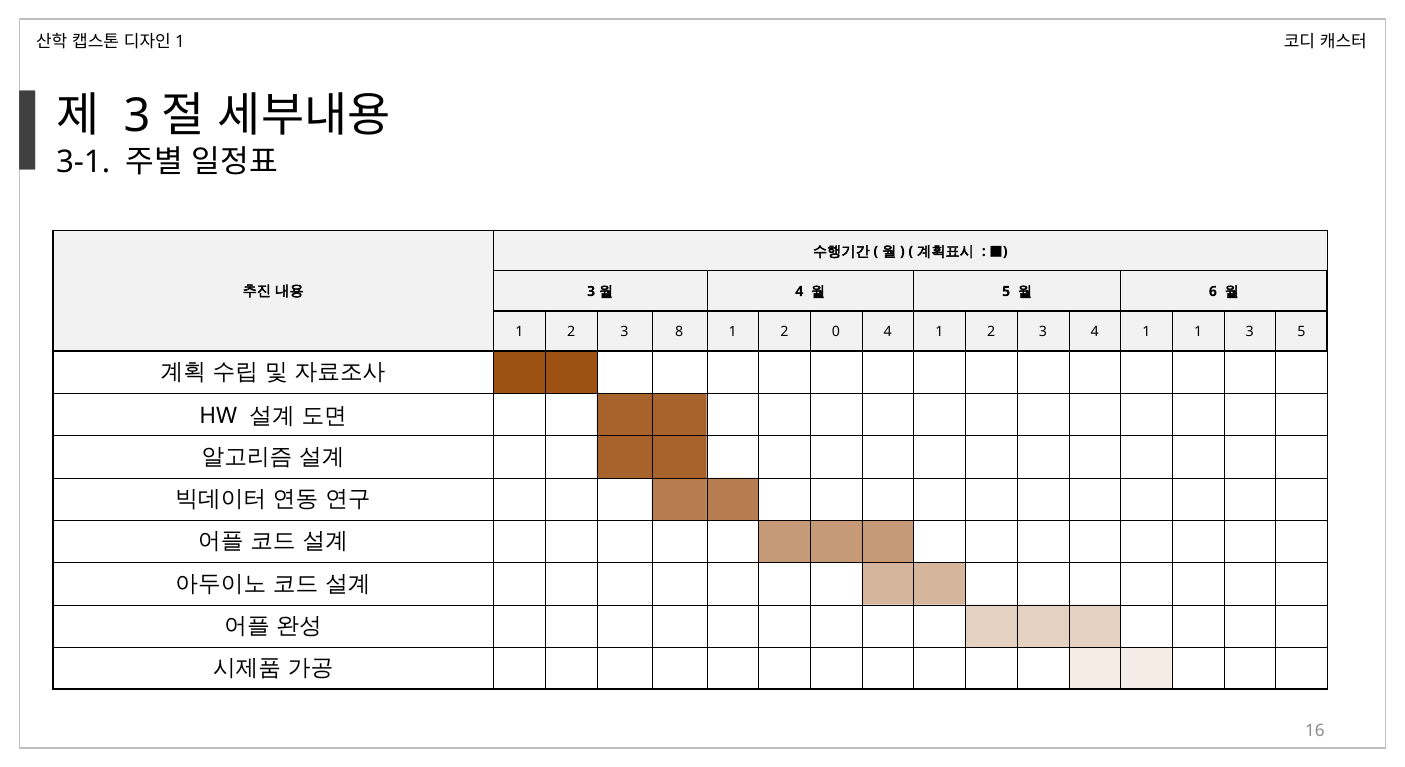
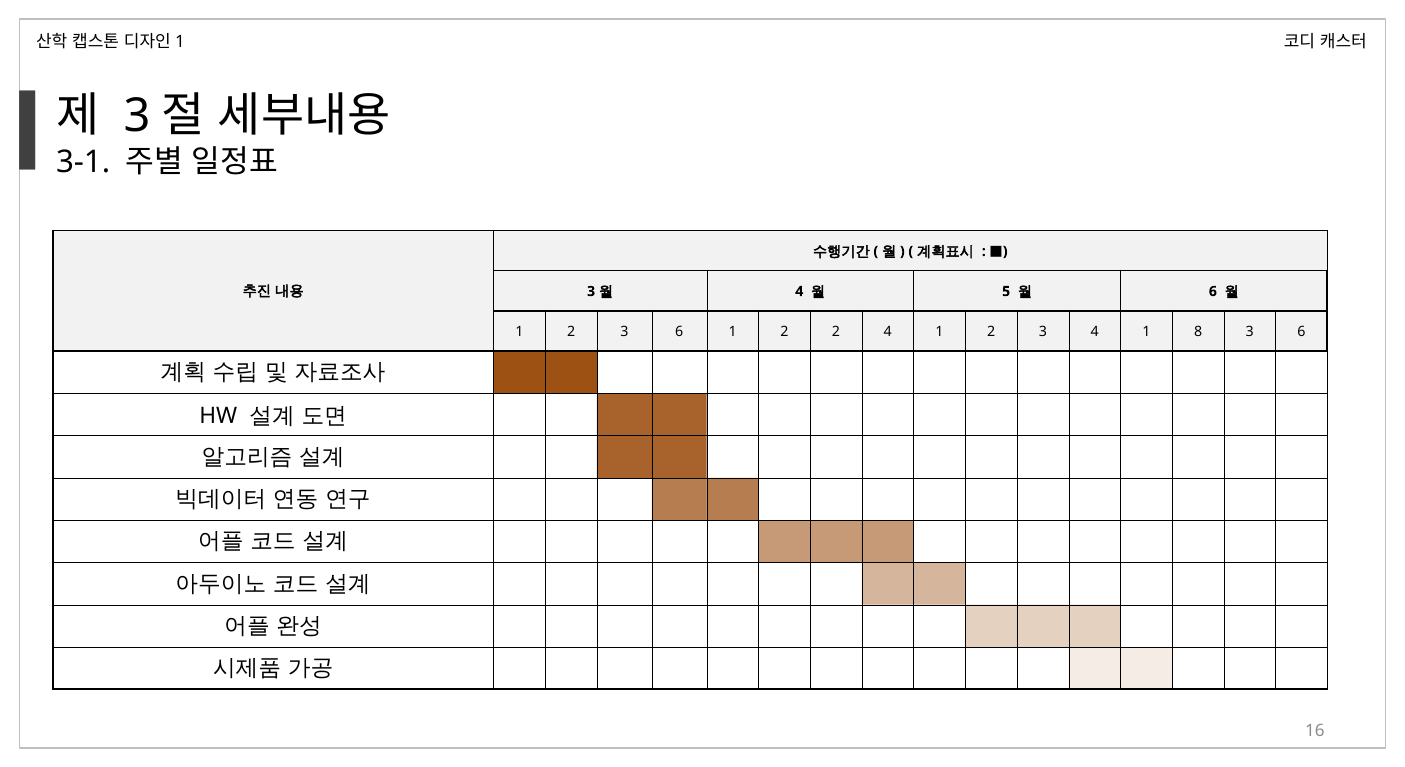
2 3 8: 8 -> 6 (679, 332)
2 0: 0 -> 2 (836, 332)
1 1: 1 -> 8 (1198, 332)
5: 5 -> 6 (1301, 332)
